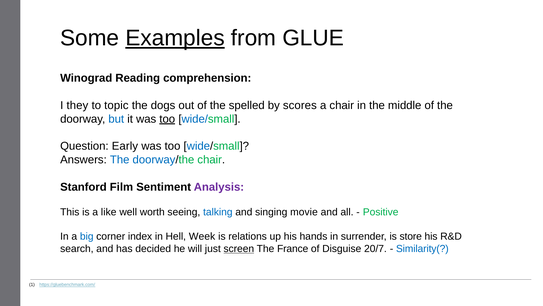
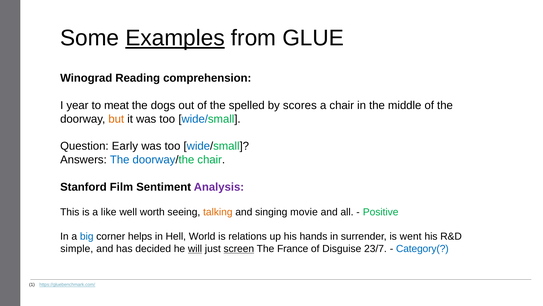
they: they -> year (77, 105)
topic: topic -> meat (117, 105)
but colour: blue -> orange (116, 119)
too underline: present -> none (167, 119)
talking colour: blue -> orange (218, 212)
index: index -> helps (140, 236)
Week: Week -> World (202, 236)
store: store -> went (411, 236)
search: search -> simple (77, 248)
will underline: none -> present (195, 248)
20/7: 20/7 -> 23/7 (375, 248)
Similarity(: Similarity( -> Category( (422, 248)
